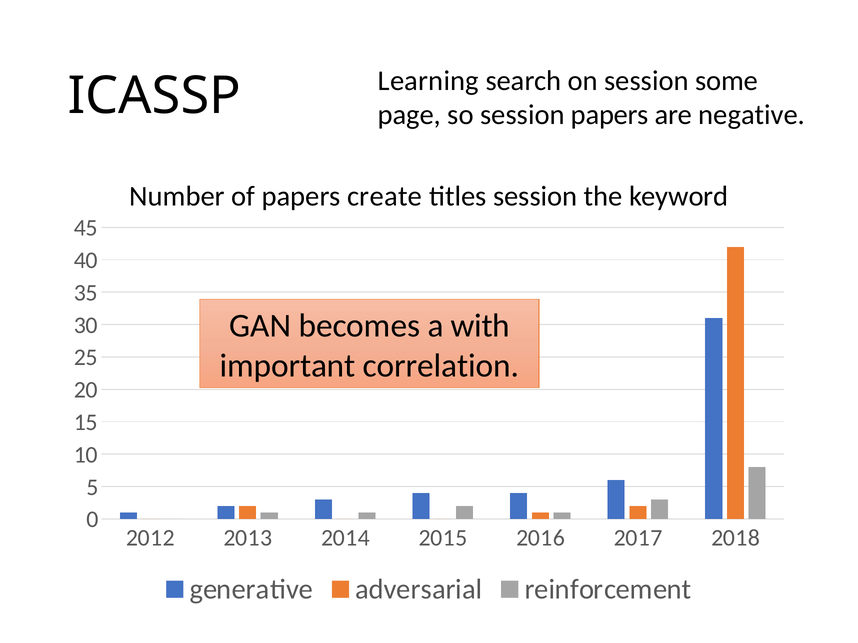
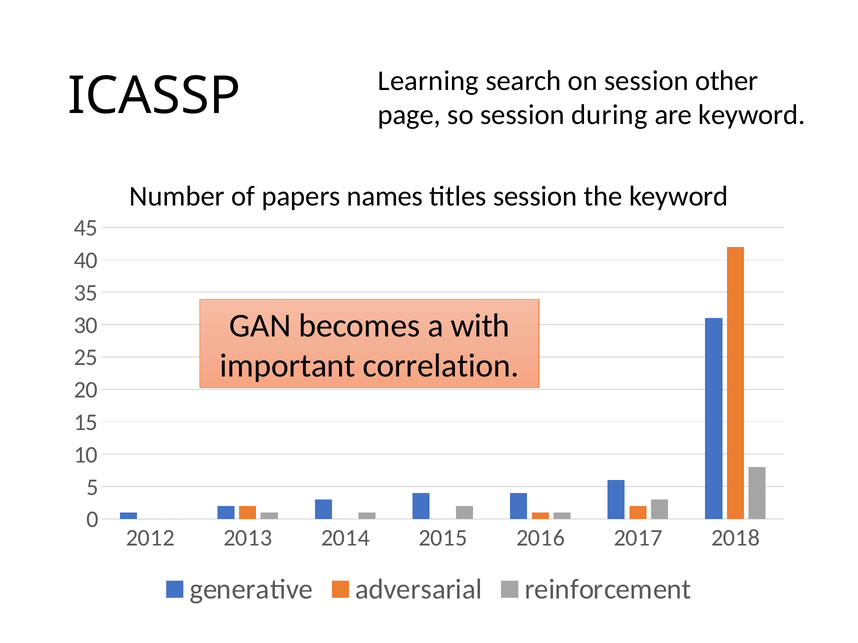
some: some -> other (727, 81)
session papers: papers -> during (609, 115)
are negative: negative -> keyword (752, 115)
create: create -> names (385, 197)
